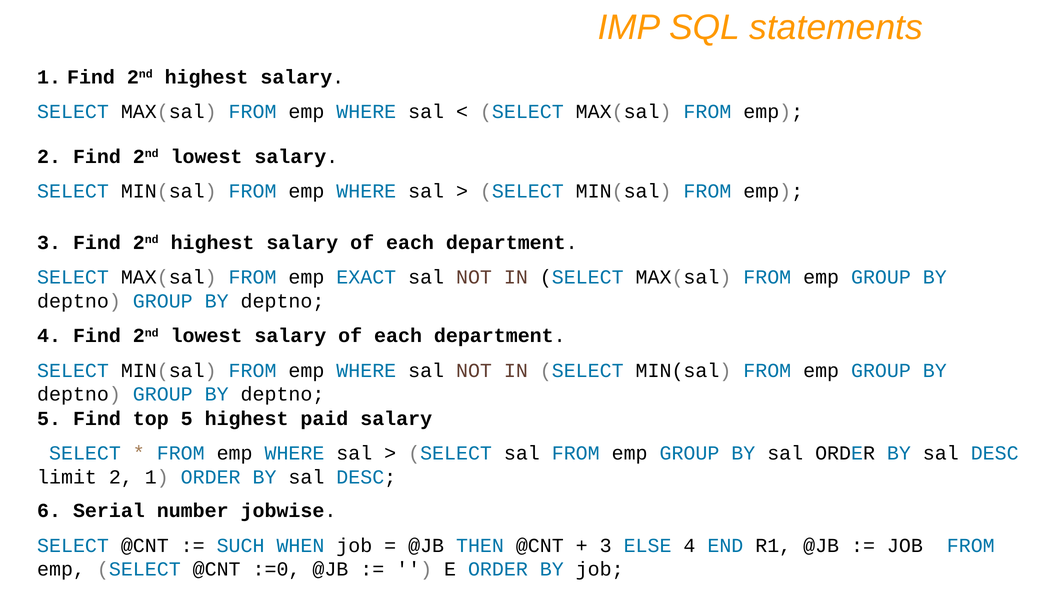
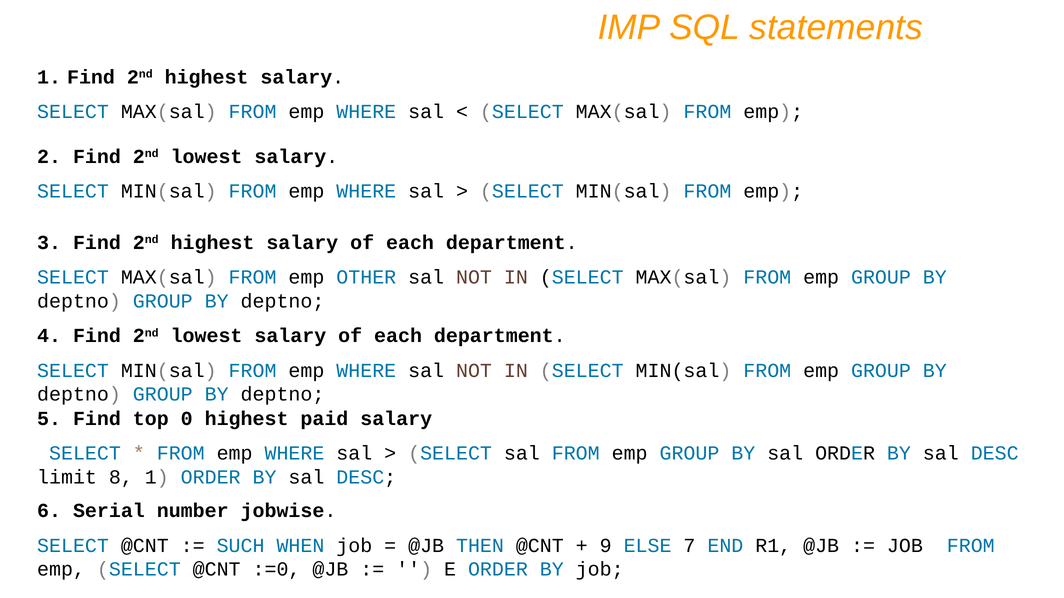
EXACT: EXACT -> OTHER (366, 278)
top 5: 5 -> 0 (187, 419)
limit 2: 2 -> 8 (121, 478)
3: 3 -> 9 (606, 546)
ELSE 4: 4 -> 7 (689, 546)
